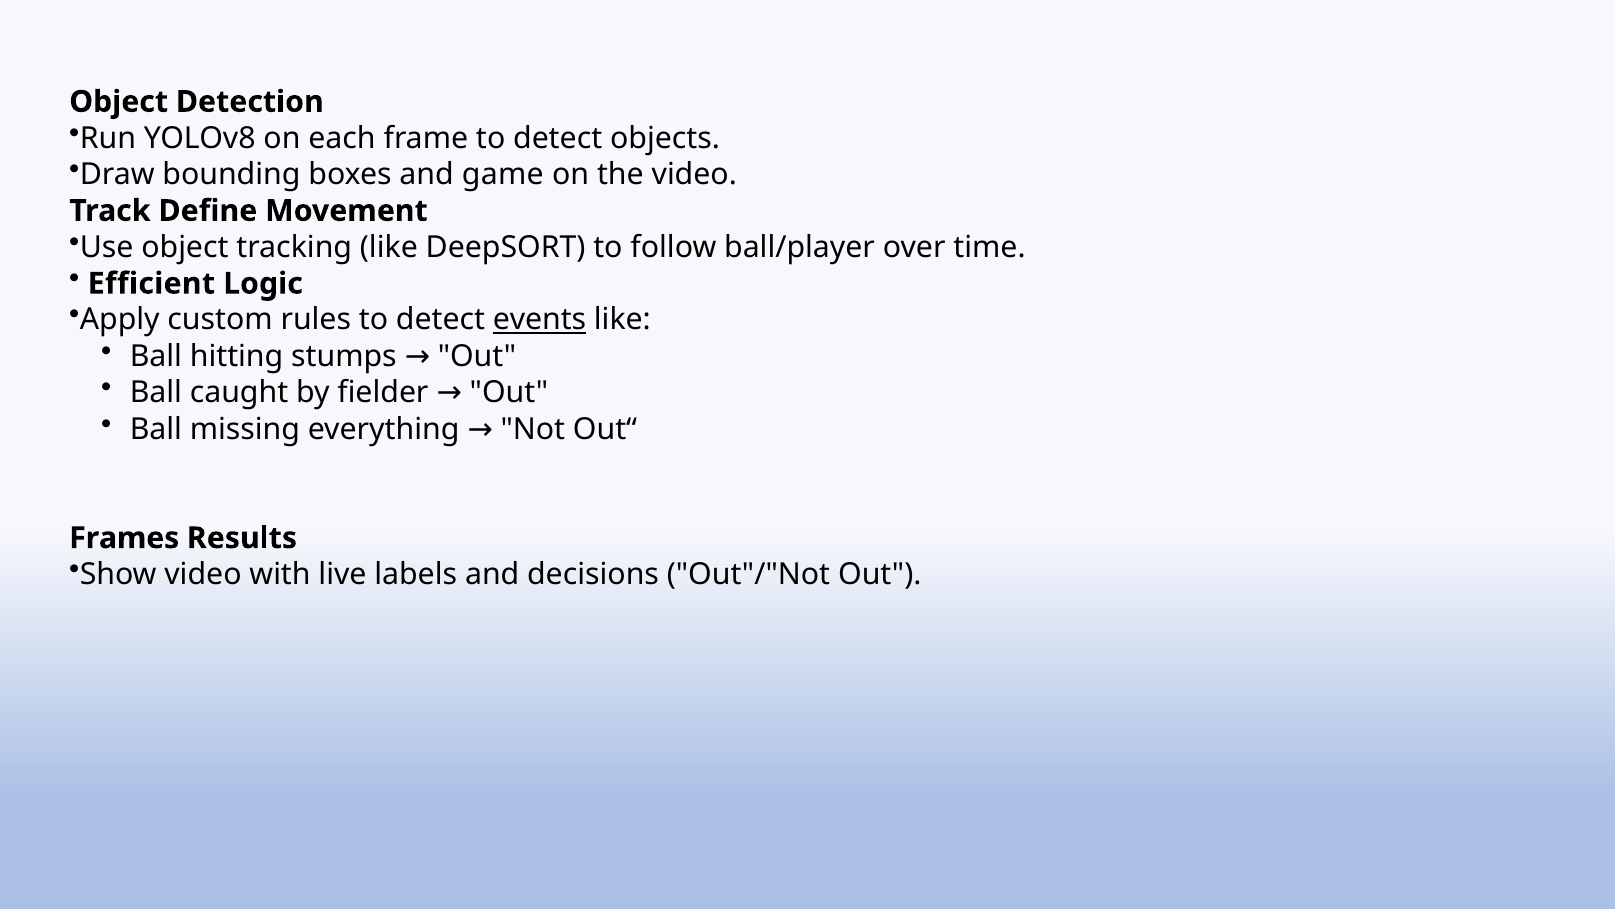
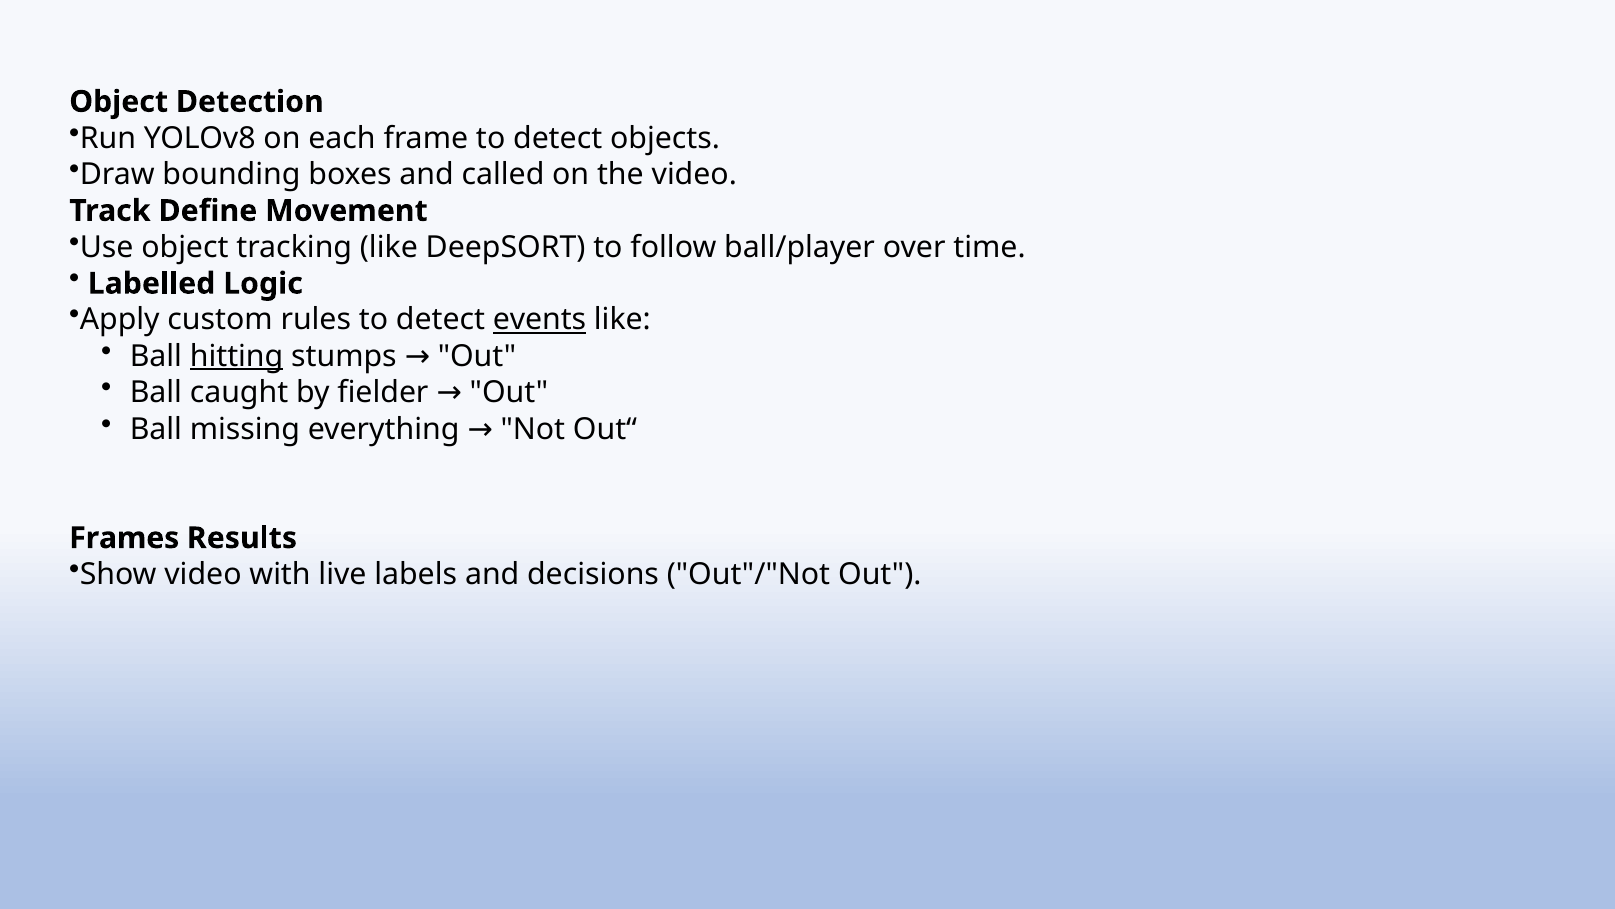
game: game -> called (503, 174)
Efficient: Efficient -> Labelled (152, 283)
hitting underline: none -> present (237, 356)
